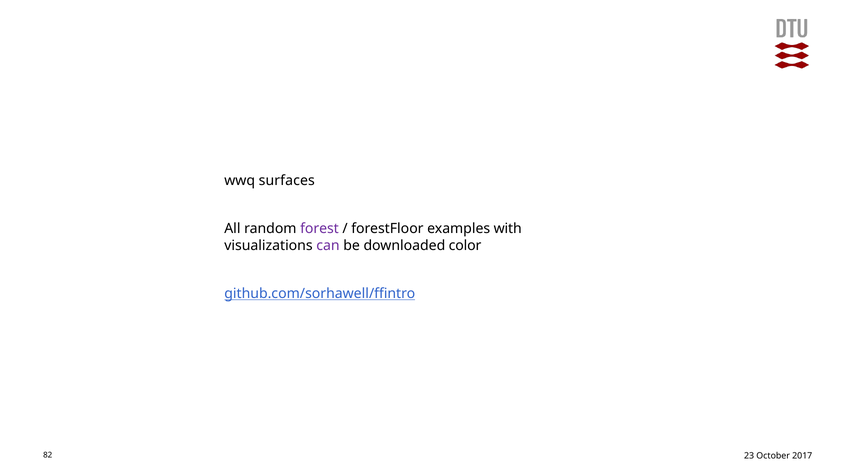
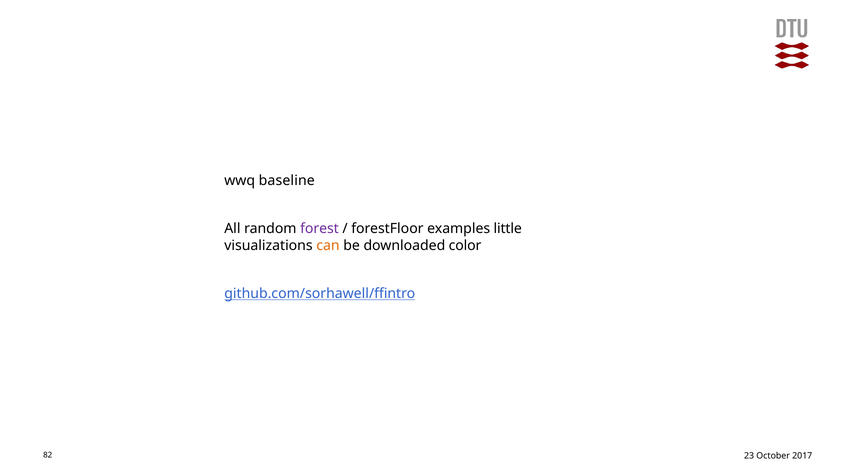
surfaces: surfaces -> baseline (287, 181)
with: with -> little (508, 228)
can colour: purple -> orange (328, 245)
